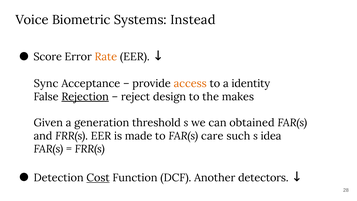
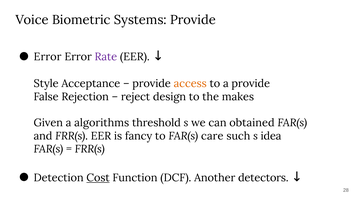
Systems Instead: Instead -> Provide (193, 20)
Score: Score -> Error (48, 57)
Rate colour: orange -> purple (106, 57)
Sync: Sync -> Style (46, 84)
a identity: identity -> provide (251, 84)
Rejection underline: present -> none (85, 97)
generation: generation -> algorithms (102, 123)
made: made -> fancy (139, 136)
